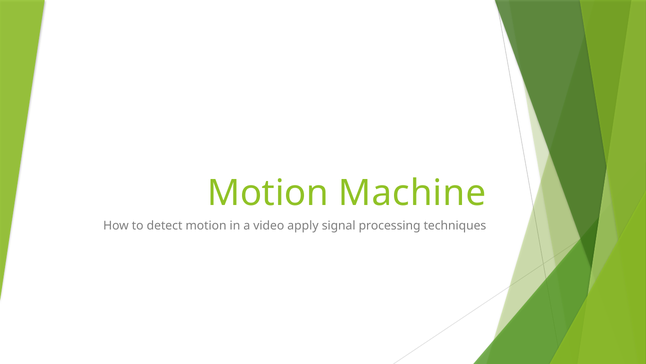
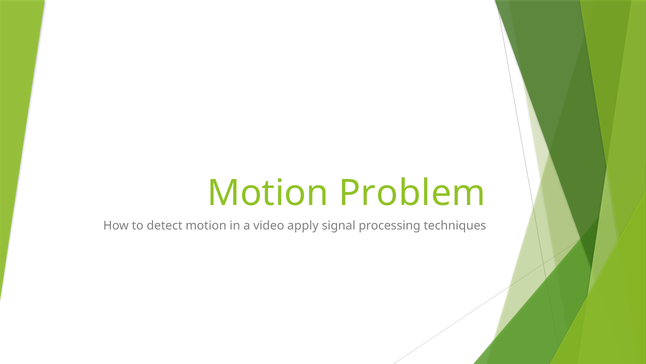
Machine: Machine -> Problem (412, 193)
